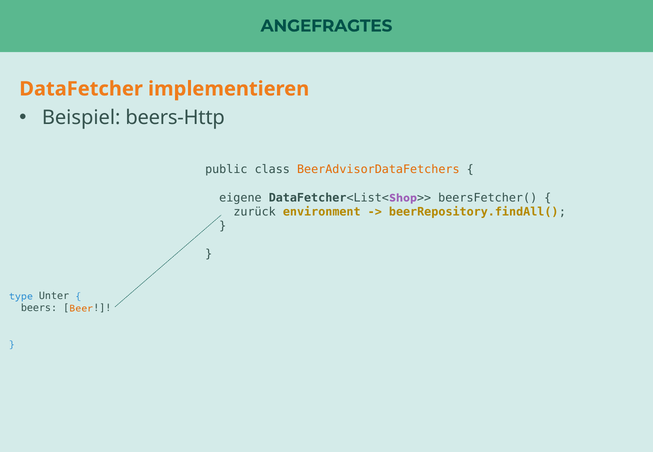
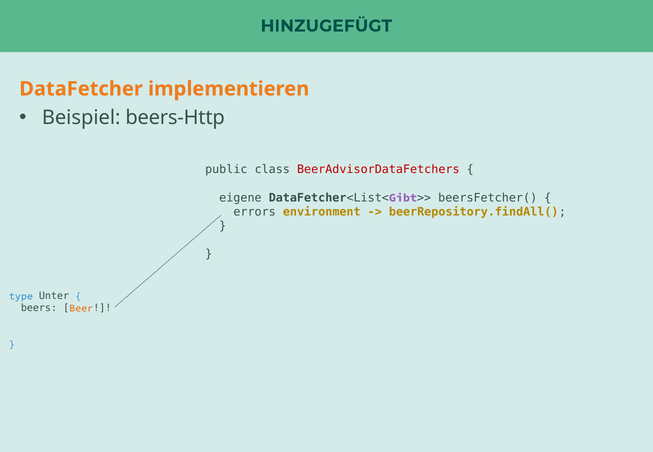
ANGEFRAGTES: ANGEFRAGTES -> HINZUGEFÜGT (326, 26)
BeerAdvisorDataFetchers colour: orange -> red (378, 170)
Shop: Shop -> Gibt (403, 198)
zurück: zurück -> errors (255, 212)
